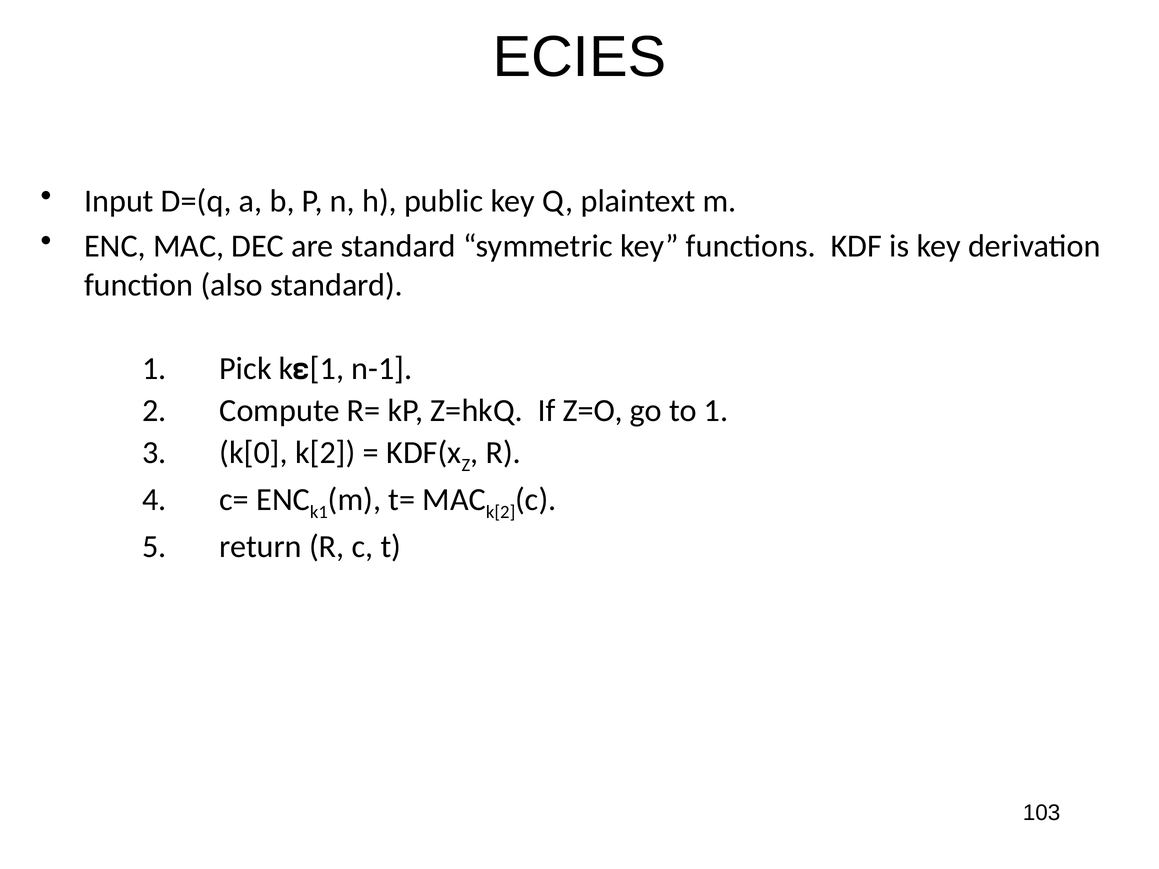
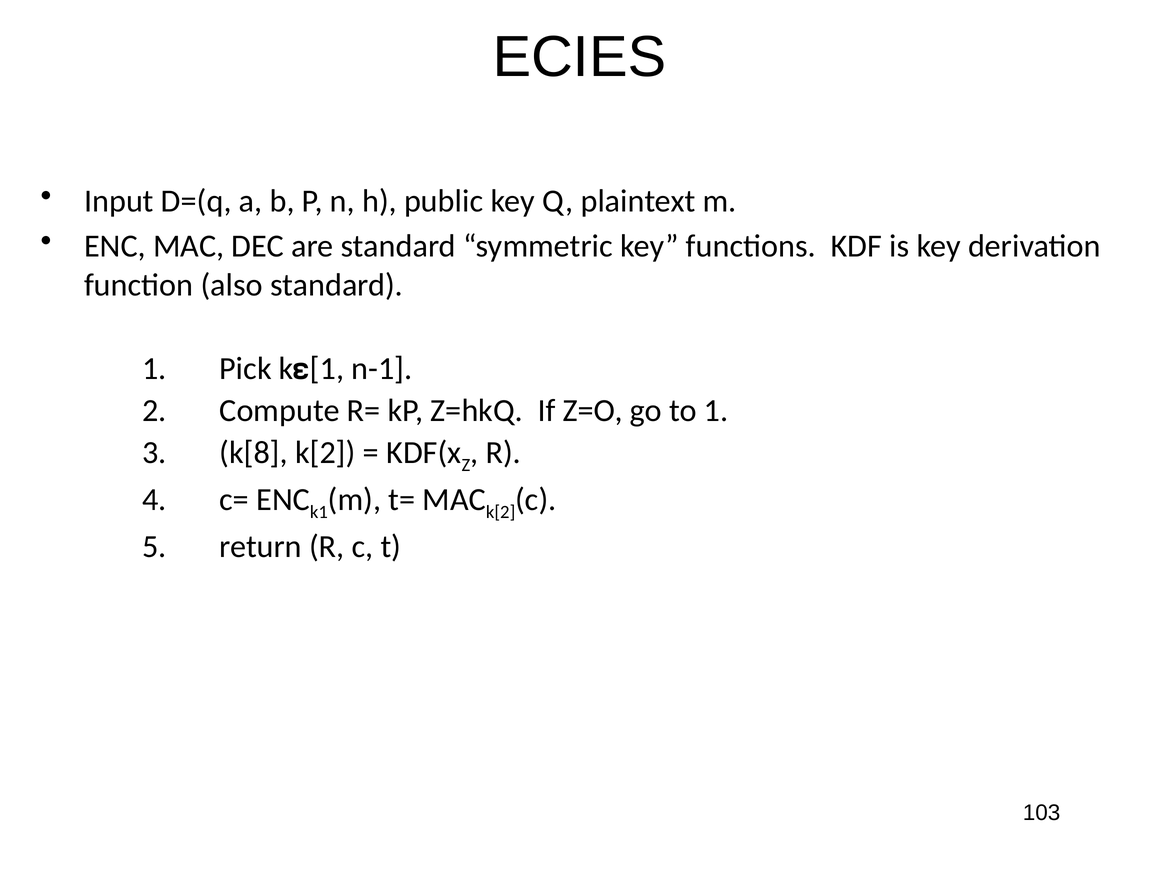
k[0: k[0 -> k[8 (254, 453)
